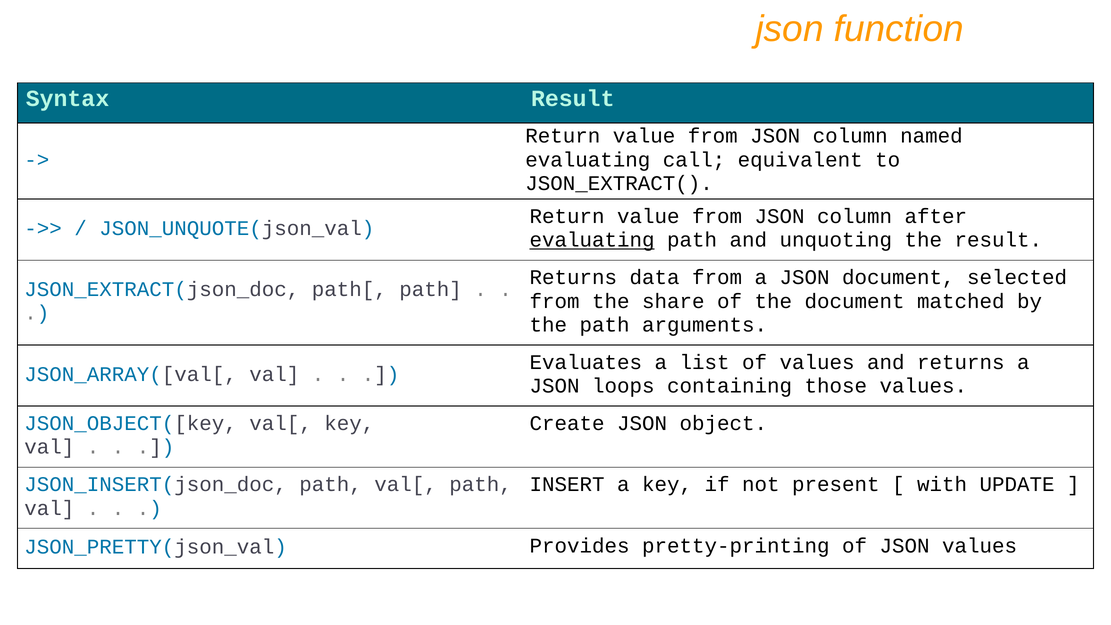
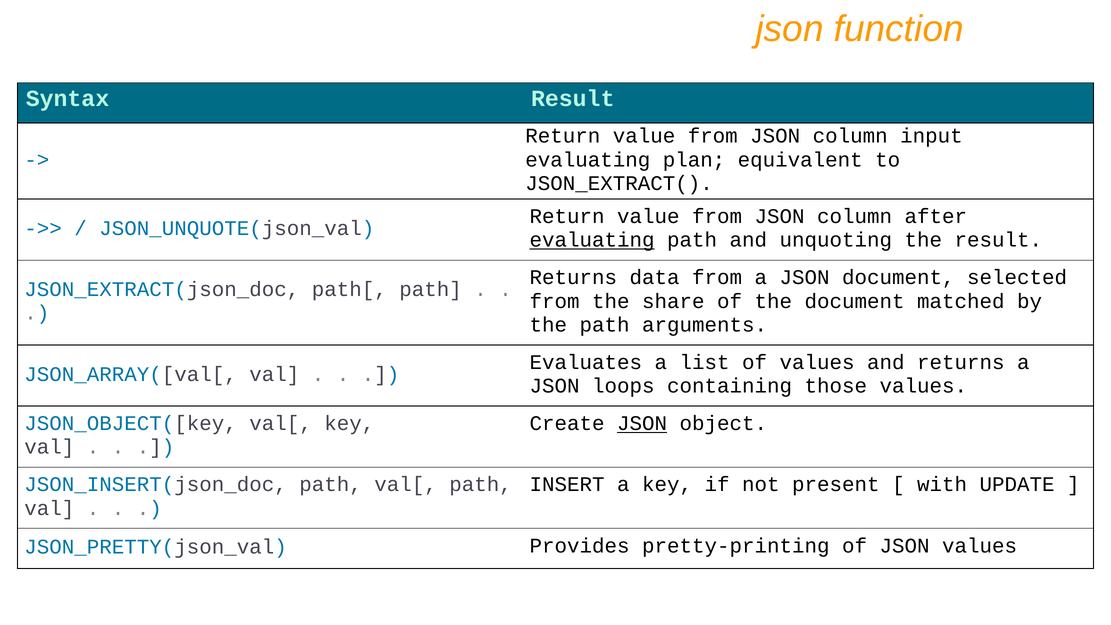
named: named -> input (931, 136)
call: call -> plan (694, 160)
JSON underline: none -> present (642, 423)
